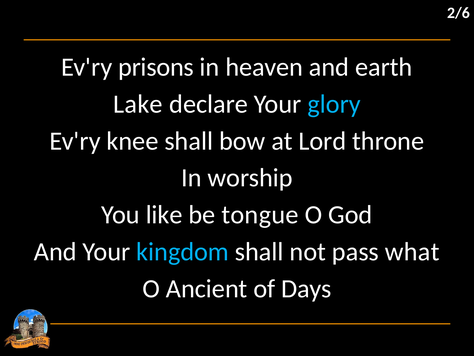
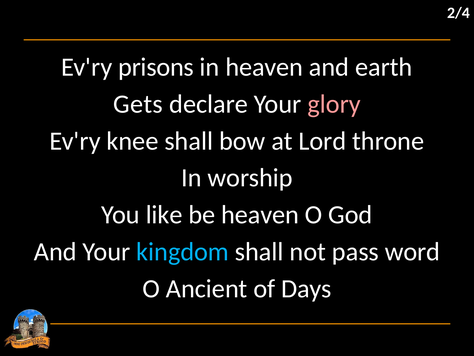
2/6: 2/6 -> 2/4 (458, 13)
Lake: Lake -> Gets (138, 104)
glory colour: light blue -> pink (334, 104)
be tongue: tongue -> heaven (260, 215)
what: what -> word (412, 251)
